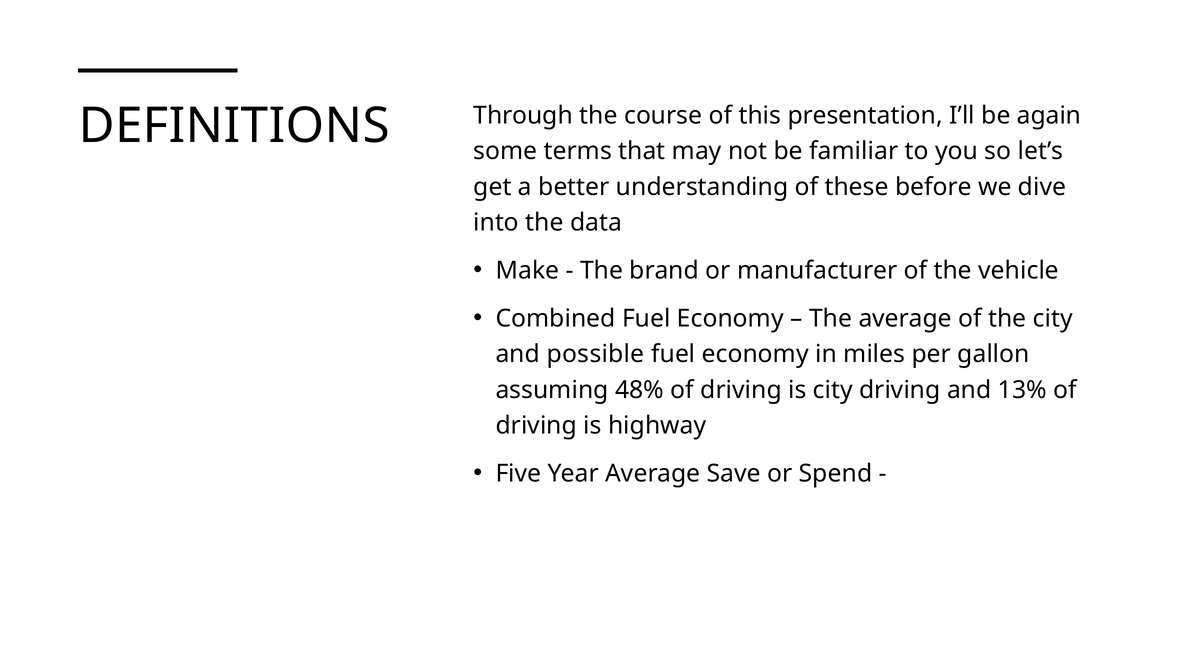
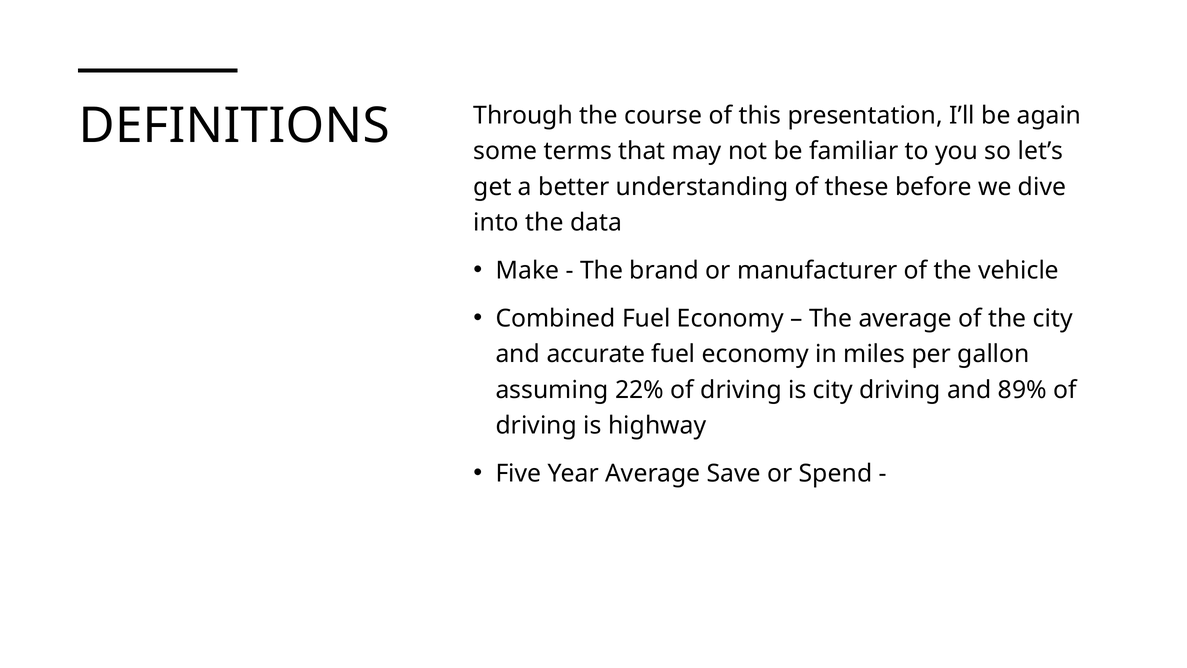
possible: possible -> accurate (596, 354)
48%: 48% -> 22% (640, 390)
13%: 13% -> 89% (1022, 390)
